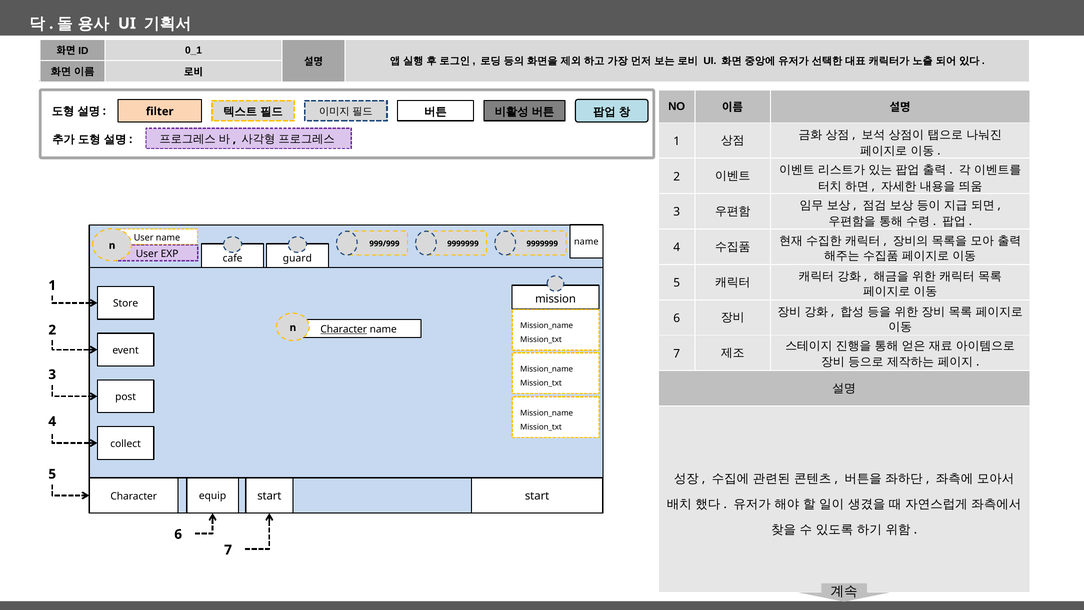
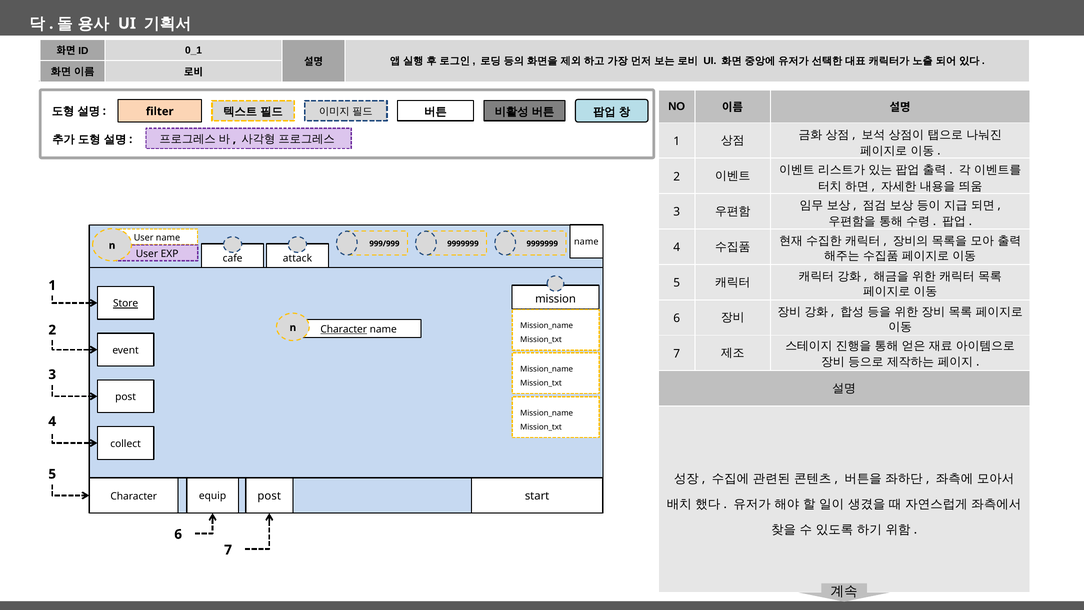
guard: guard -> attack (297, 258)
Store underline: none -> present (126, 303)
start: start -> post (269, 496)
